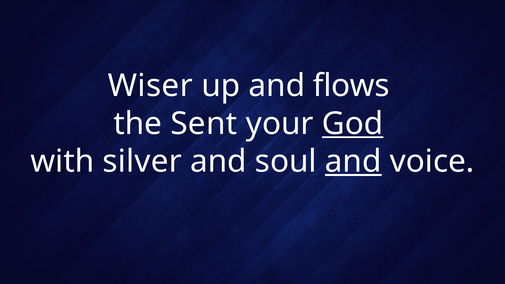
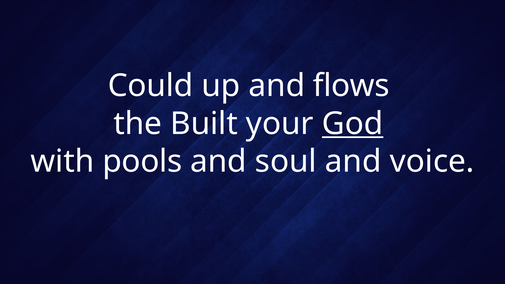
Wiser: Wiser -> Could (151, 86)
Sent: Sent -> Built (204, 124)
silver: silver -> pools (142, 162)
and underline: present -> none (353, 162)
